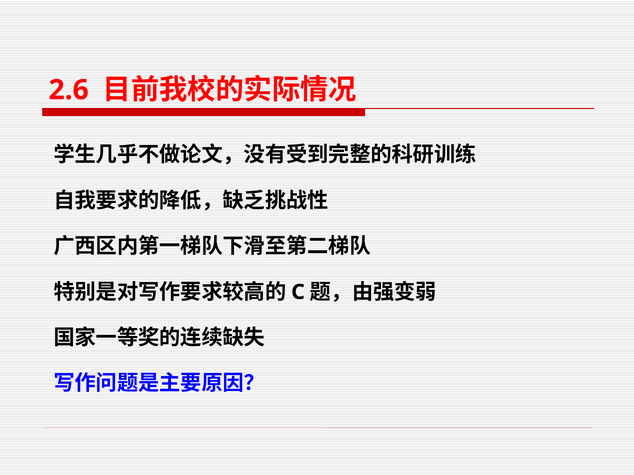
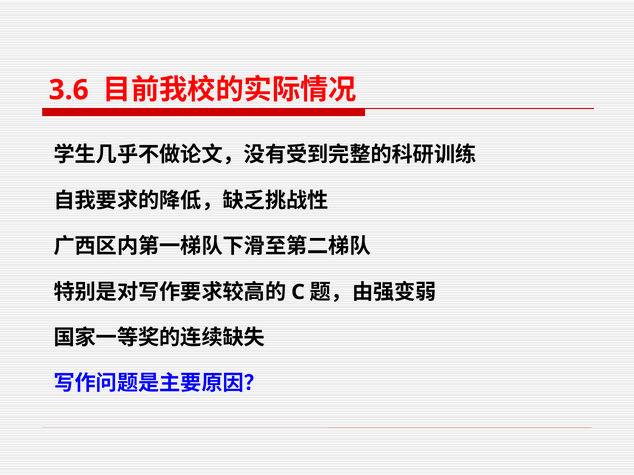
2.6: 2.6 -> 3.6 (69, 90)
